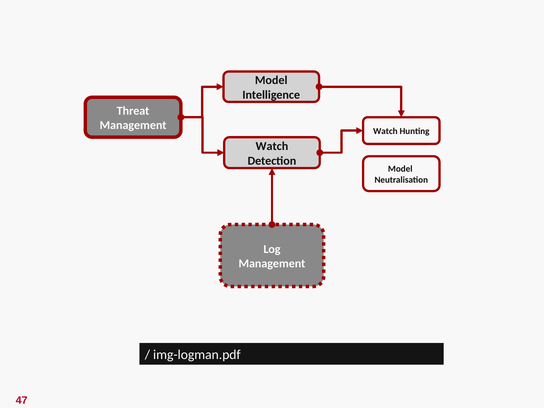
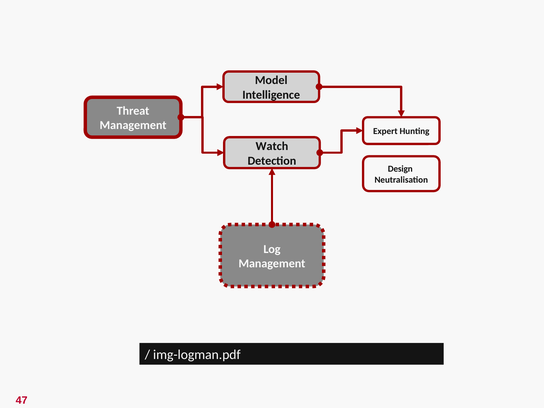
Watch: Watch -> Expert (385, 131)
Model: Model -> Design (400, 169)
